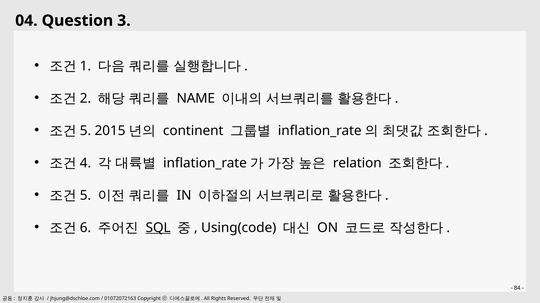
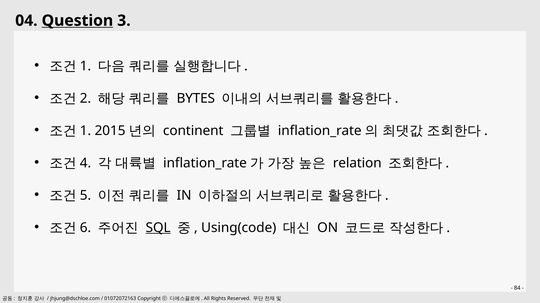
Question underline: none -> present (77, 21)
NAME: NAME -> BYTES (196, 99)
5: 5 -> 1 (85, 131)
